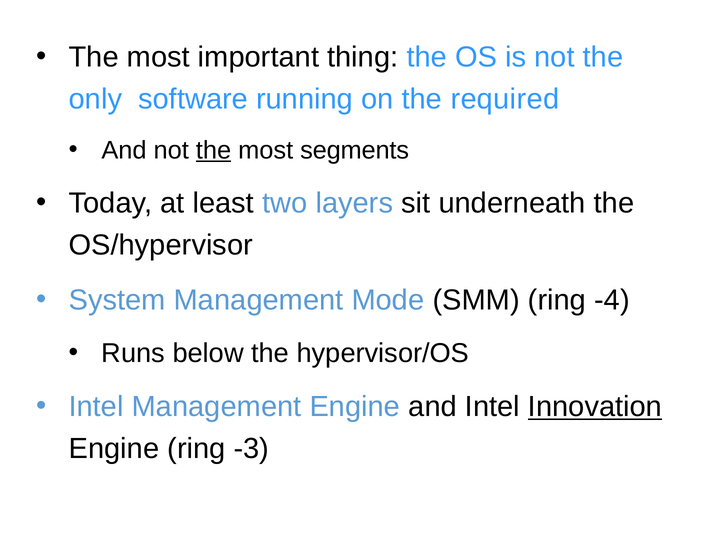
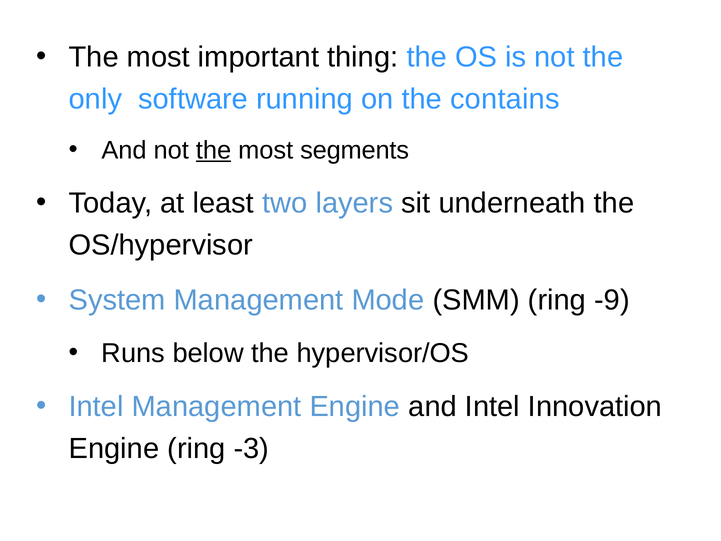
required: required -> contains (505, 99)
-4: -4 -> -9 (612, 300)
Innovation underline: present -> none (595, 407)
